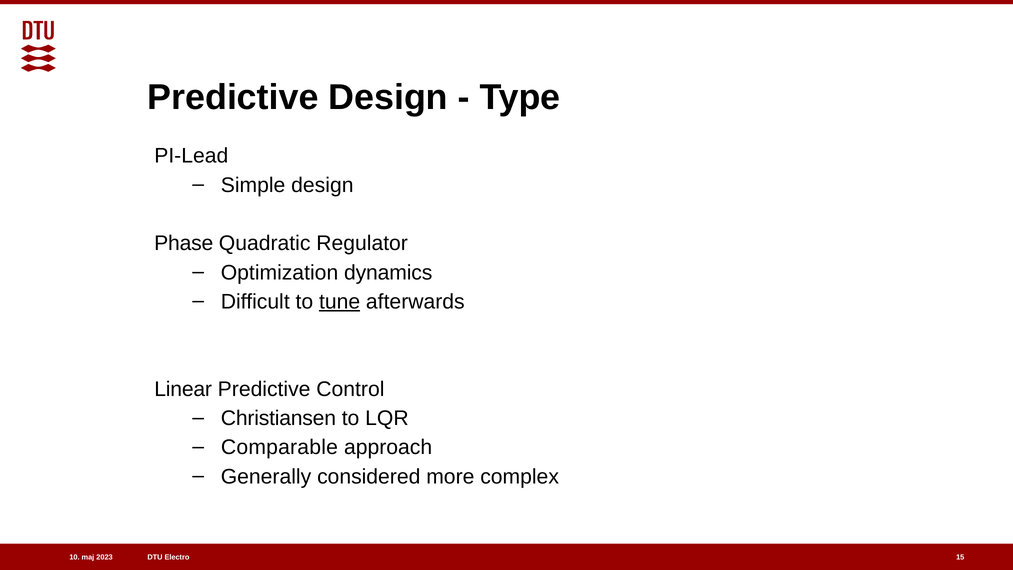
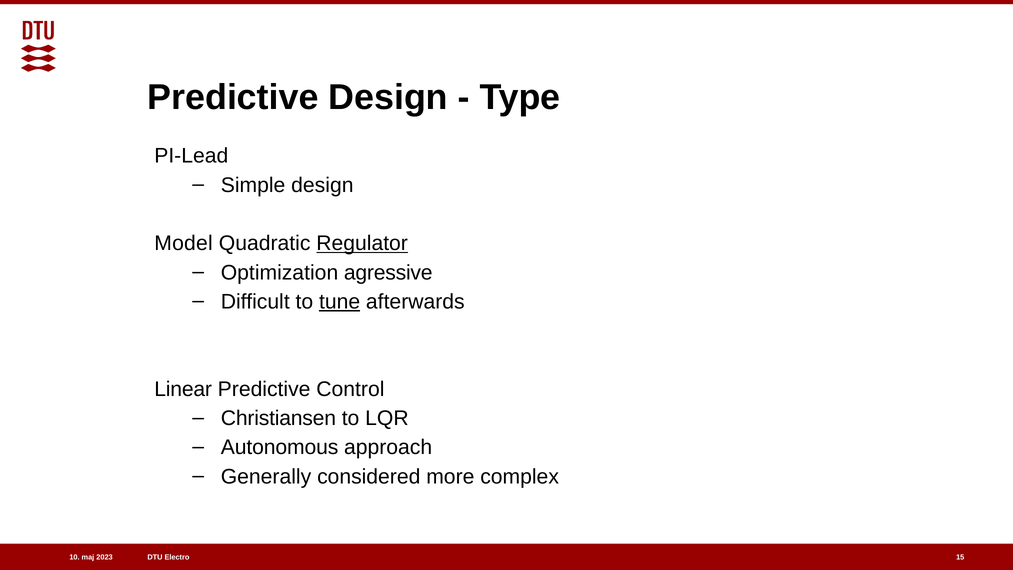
Phase: Phase -> Model (184, 243)
Regulator underline: none -> present (362, 243)
dynamics: dynamics -> agressive (388, 273)
Comparable: Comparable -> Autonomous (280, 447)
